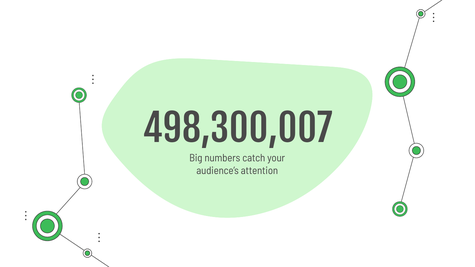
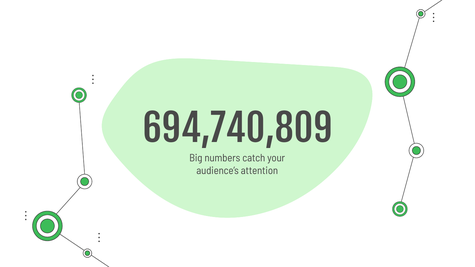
498,300,007: 498,300,007 -> 694,740,809 (238, 130)
